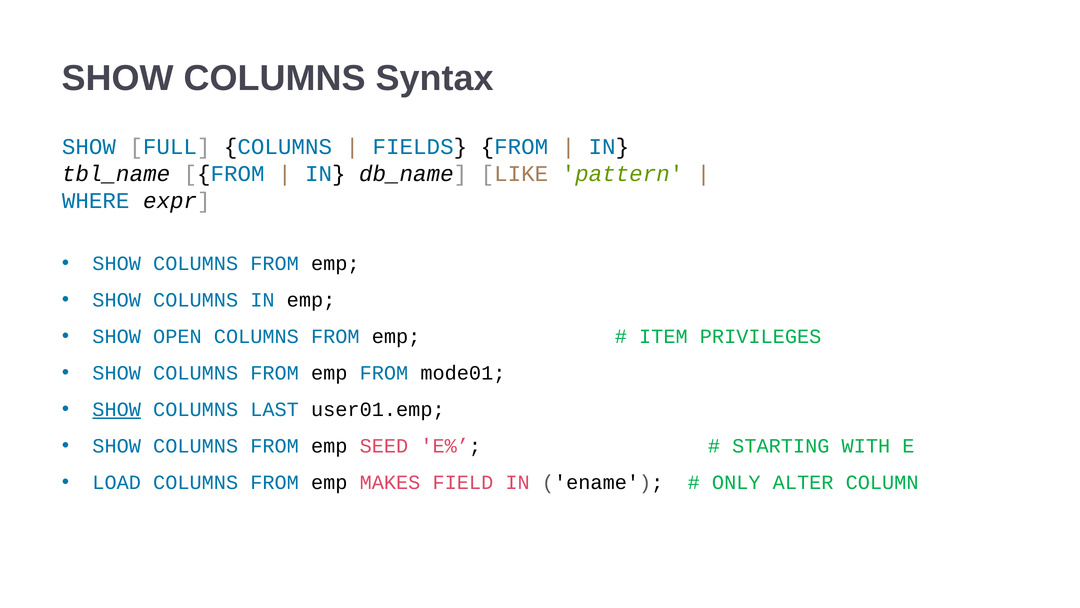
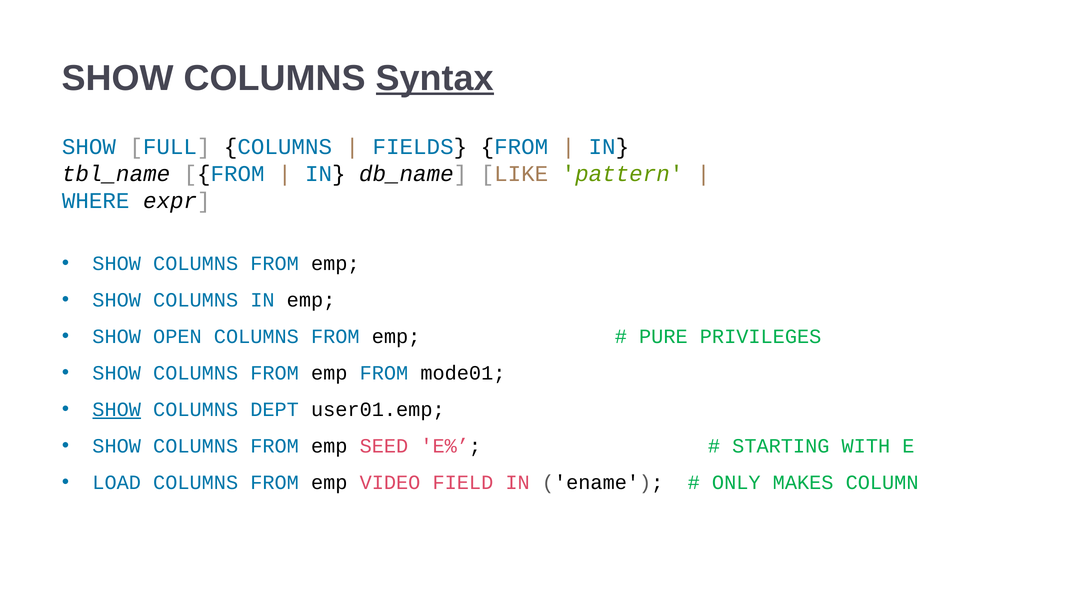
Syntax underline: none -> present (435, 78)
ITEM: ITEM -> PURE (663, 336)
LAST: LAST -> DEPT (275, 409)
MAKES: MAKES -> VIDEO (390, 482)
ALTER: ALTER -> MAKES (803, 482)
